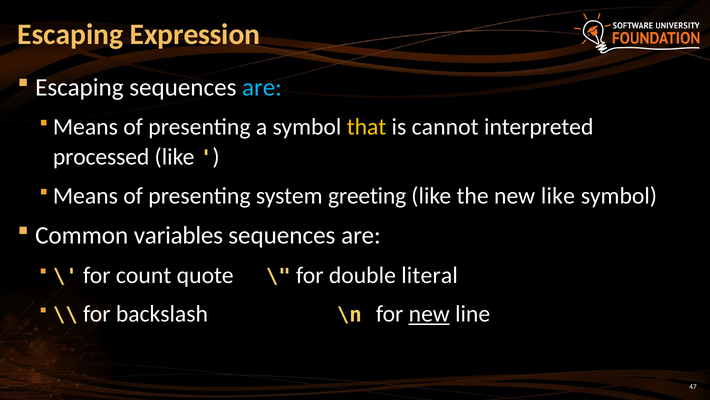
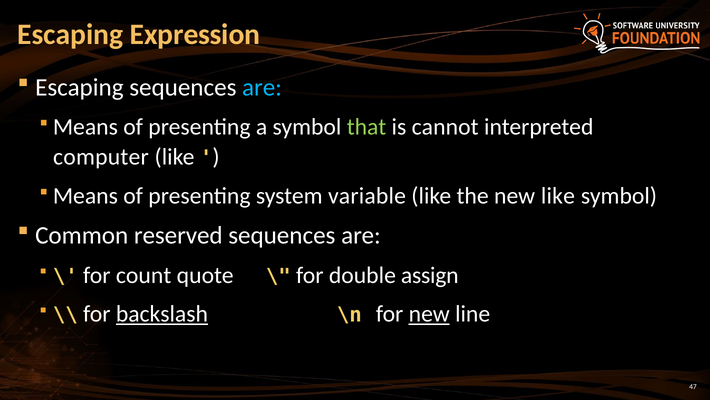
that colour: yellow -> light green (367, 127)
processed: processed -> computer (101, 157)
greeting: greeting -> variable (367, 196)
variables: variables -> reserved (178, 235)
literal: literal -> assign (430, 275)
backslash underline: none -> present (162, 314)
